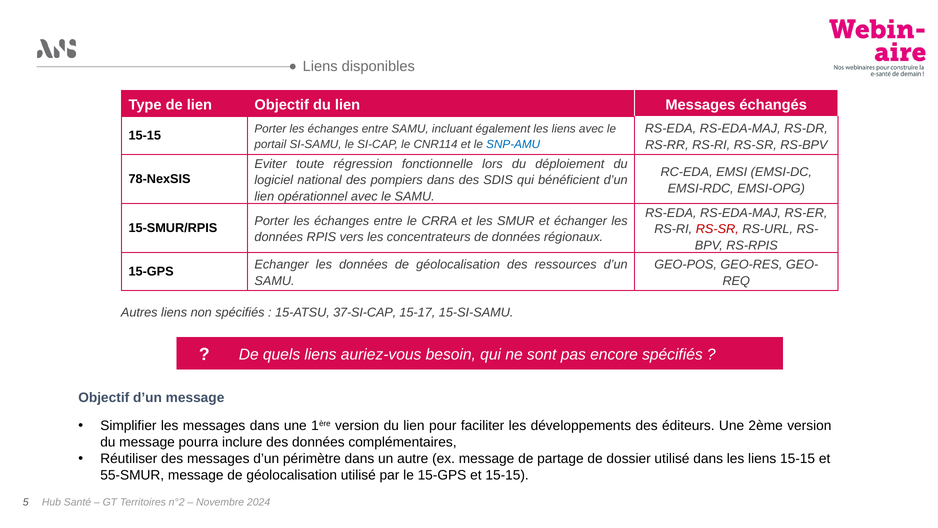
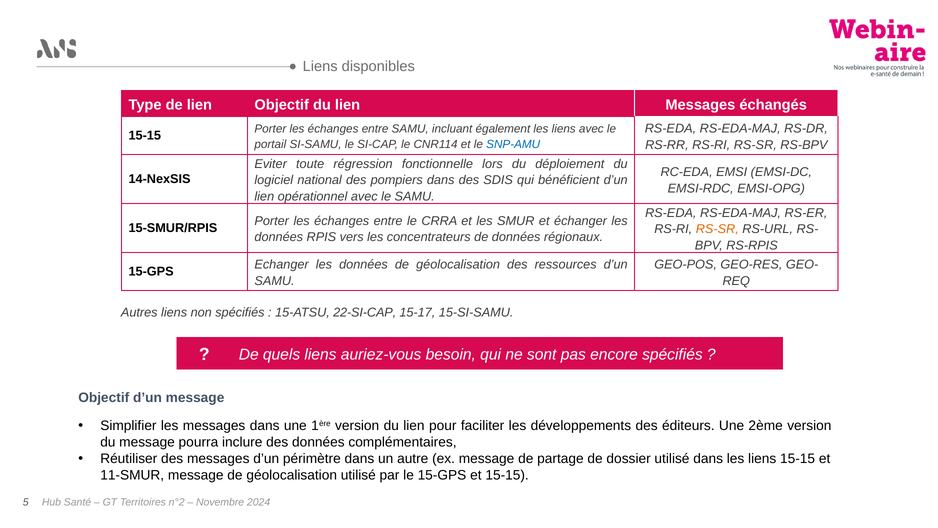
78-NexSIS: 78-NexSIS -> 14-NexSIS (160, 179)
RS-SR colour: red -> orange (717, 229)
37-SI-CAP: 37-SI-CAP -> 22-SI-CAP (365, 312)
55-SMUR: 55-SMUR -> 11-SMUR (132, 475)
